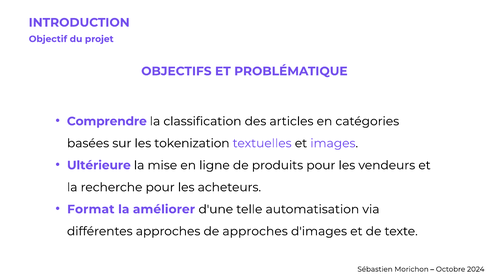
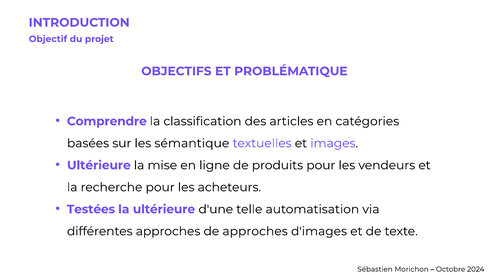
tokenization: tokenization -> sémantique (192, 143)
Format: Format -> Testées (91, 209)
la améliorer: améliorer -> ultérieure (164, 209)
